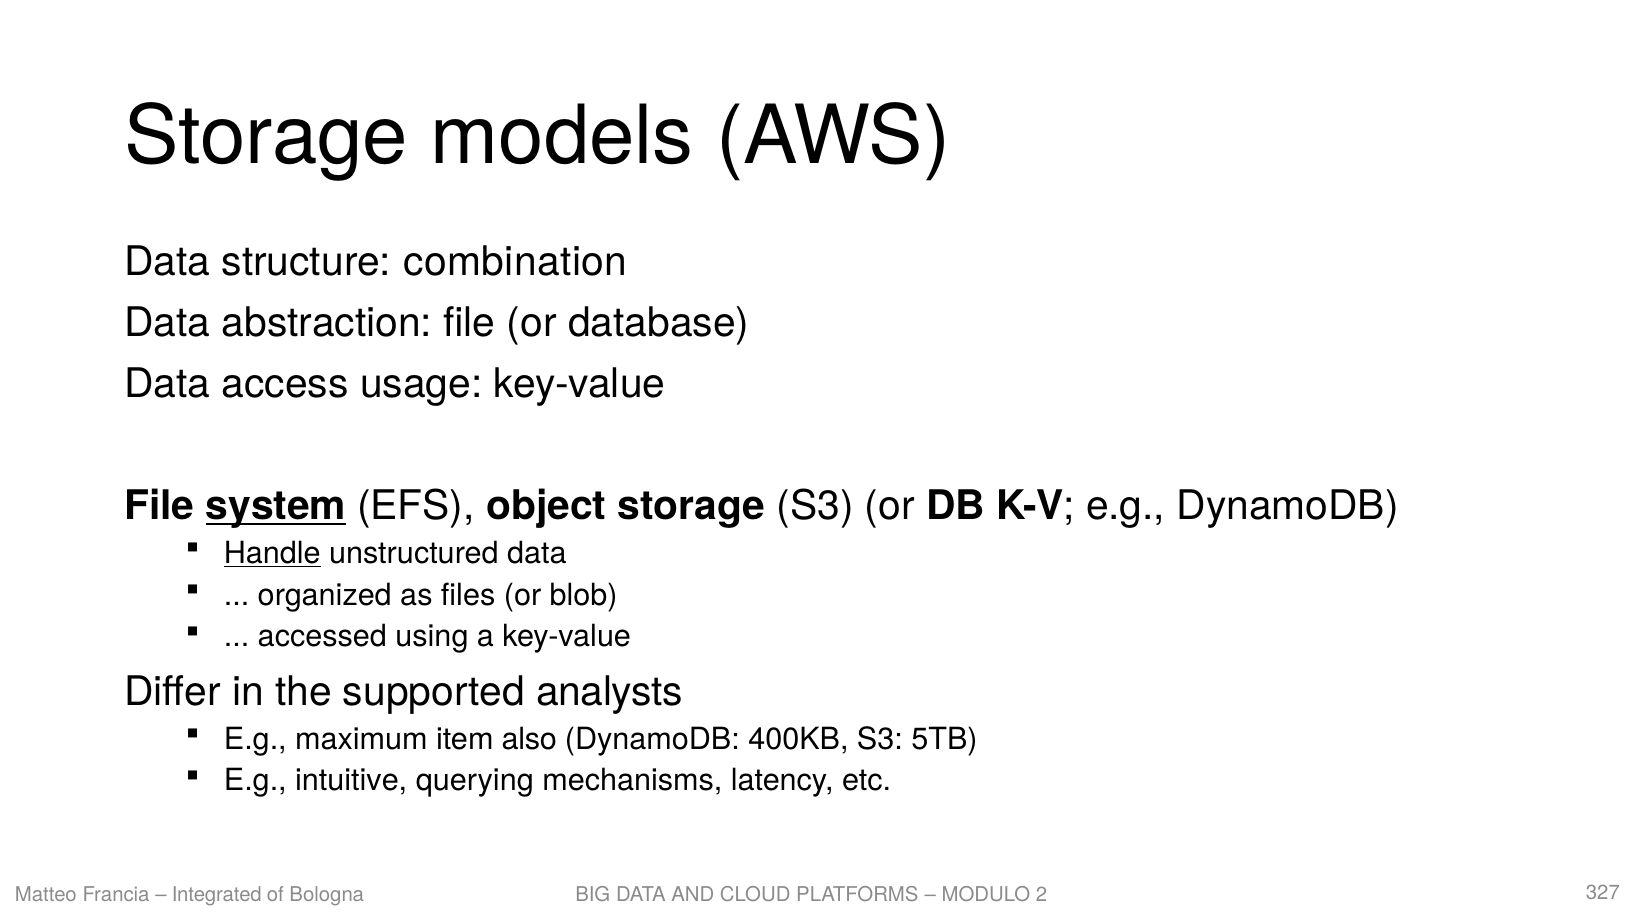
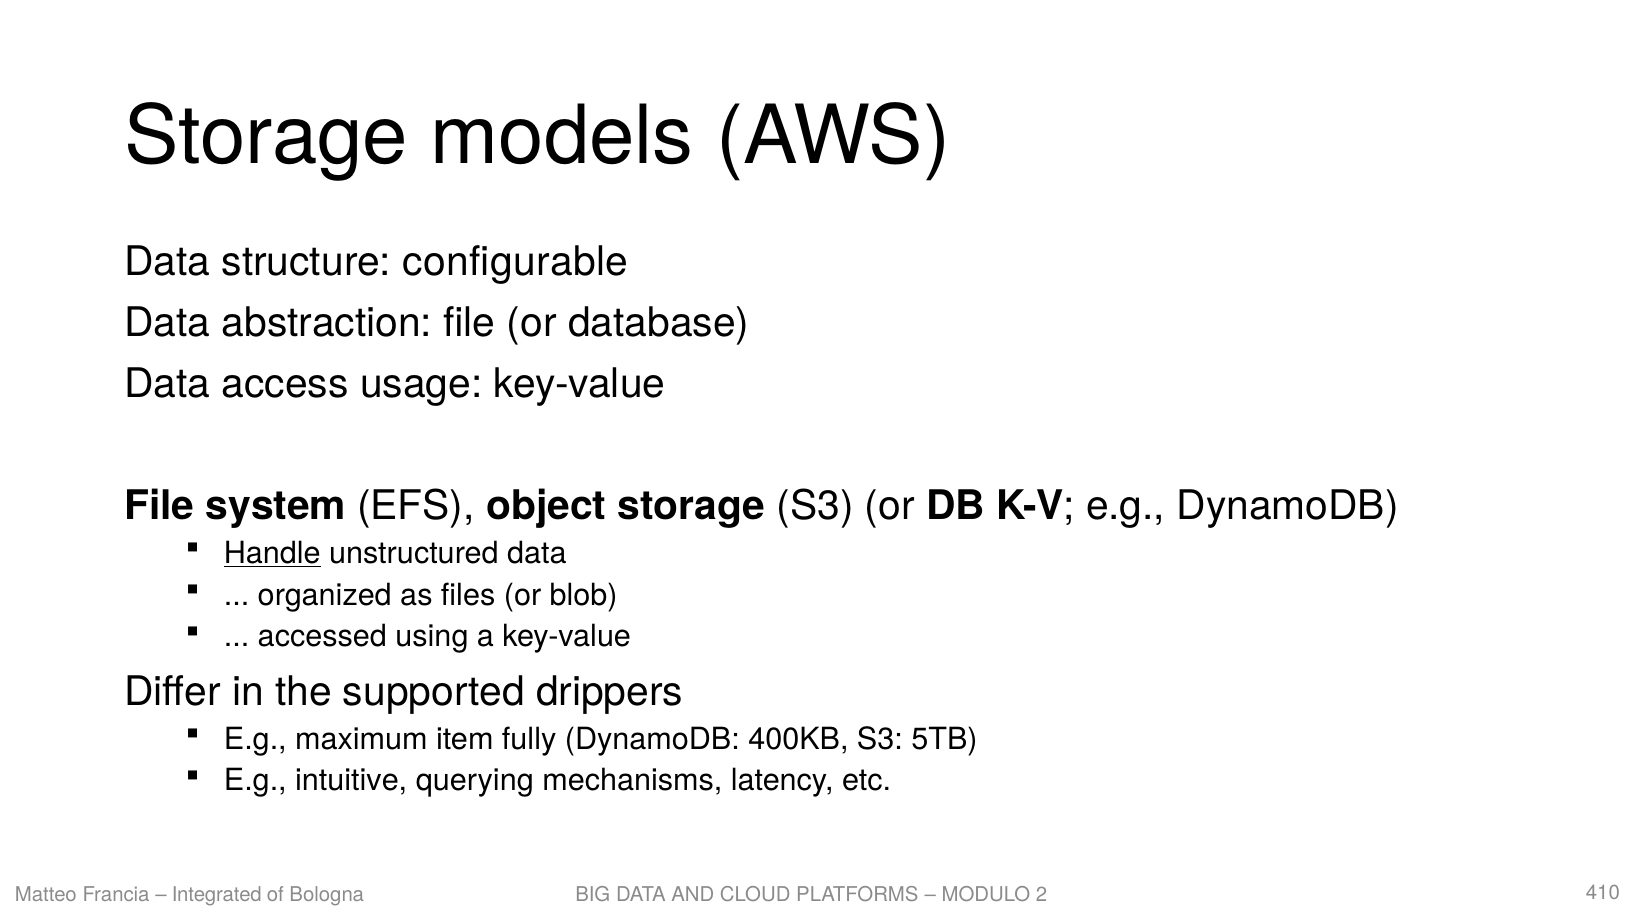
combination: combination -> configurable (515, 262)
system underline: present -> none (276, 506)
analysts: analysts -> drippers (610, 692)
also: also -> fully (529, 739)
327: 327 -> 410 (1603, 893)
